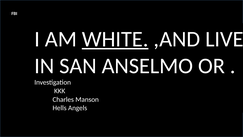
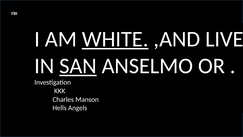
SAN underline: none -> present (78, 66)
